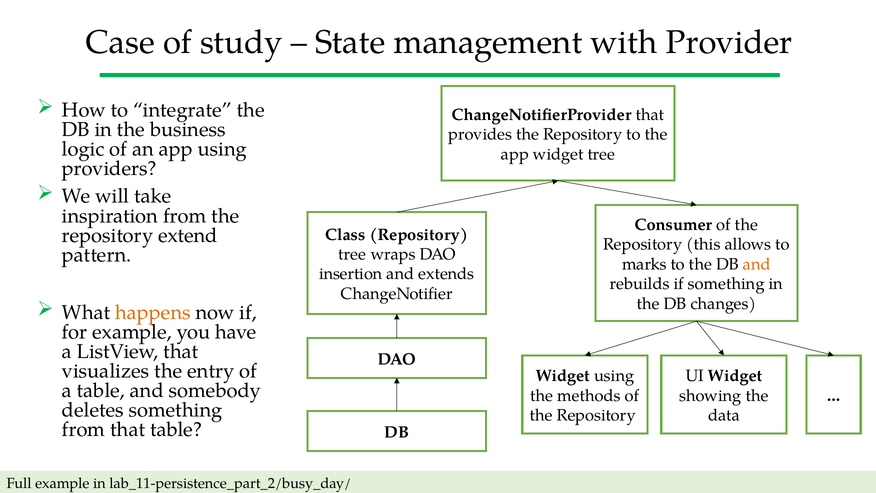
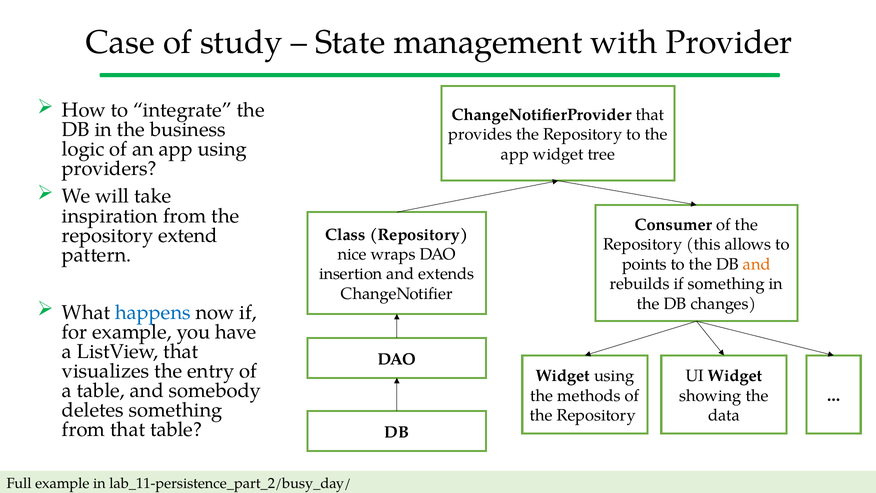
tree: tree -> nice (352, 254)
marks: marks -> points (644, 264)
happens colour: orange -> blue (153, 312)
